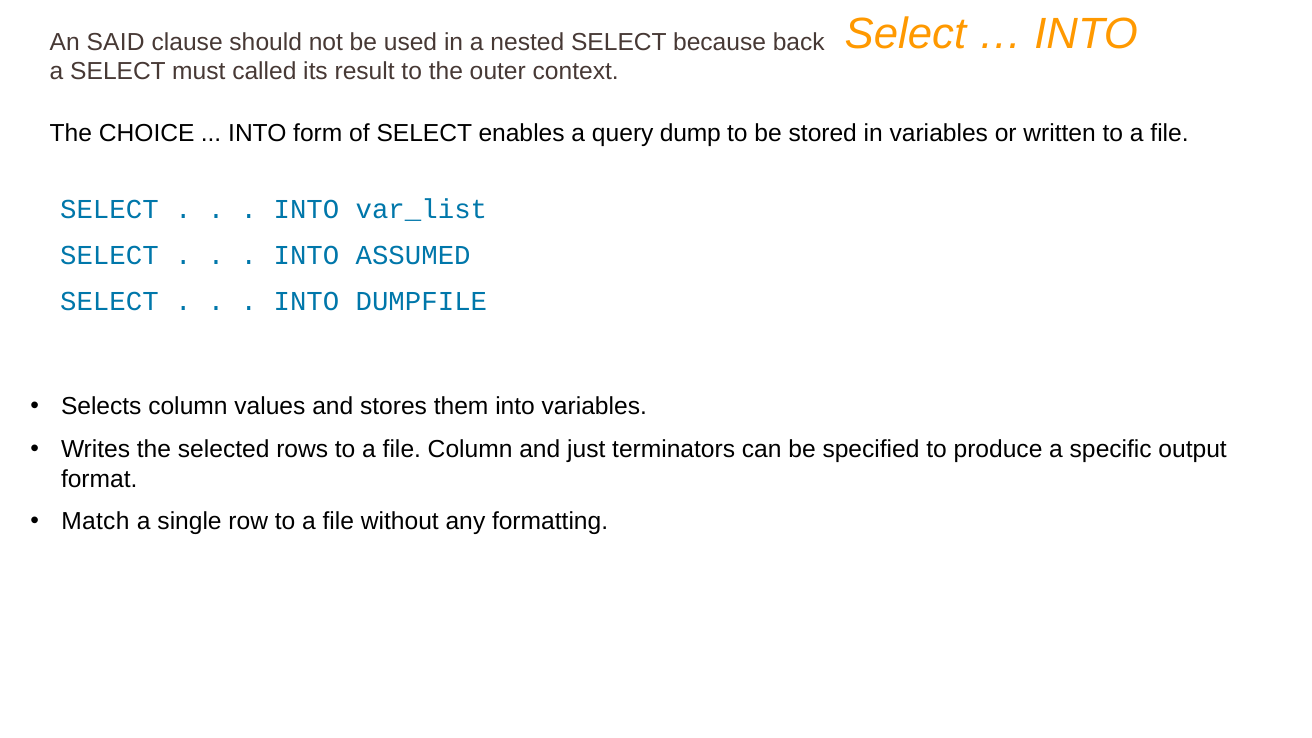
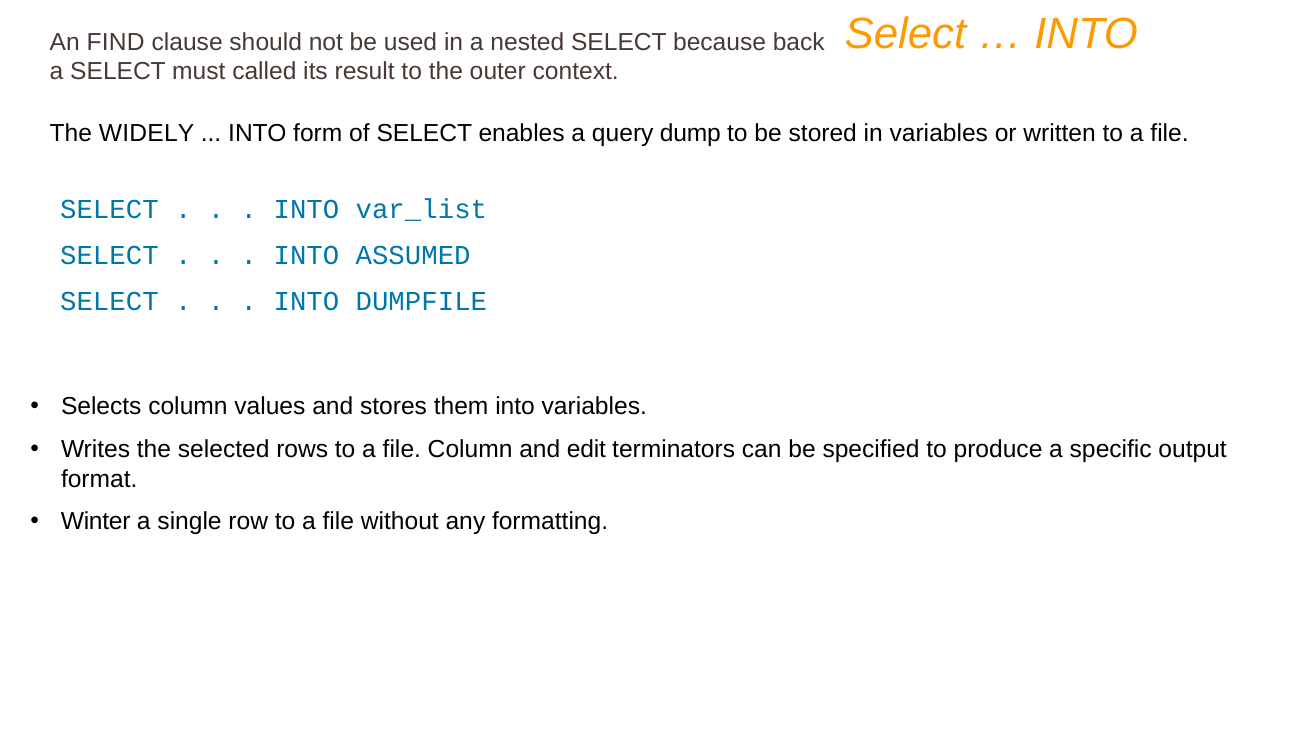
SAID: SAID -> FIND (116, 42)
CHOICE: CHOICE -> WIDELY (147, 134)
just: just -> edit (586, 449)
Match: Match -> Winter (96, 522)
